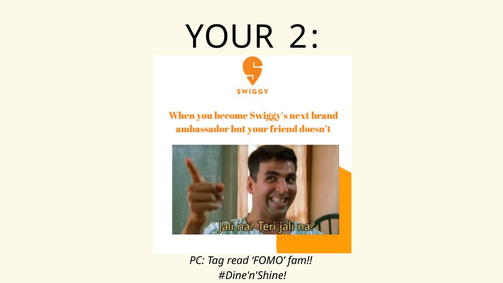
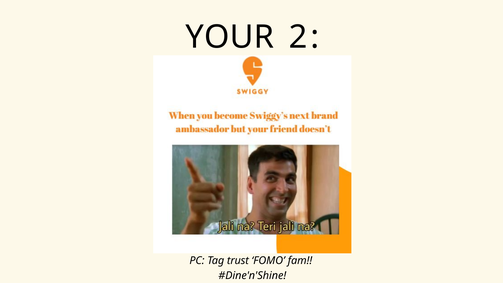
read: read -> trust (238, 261)
